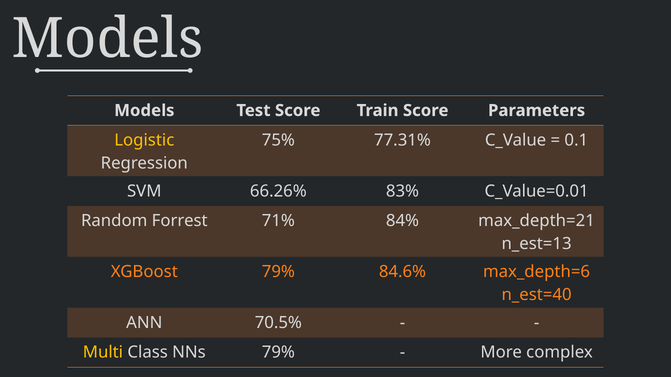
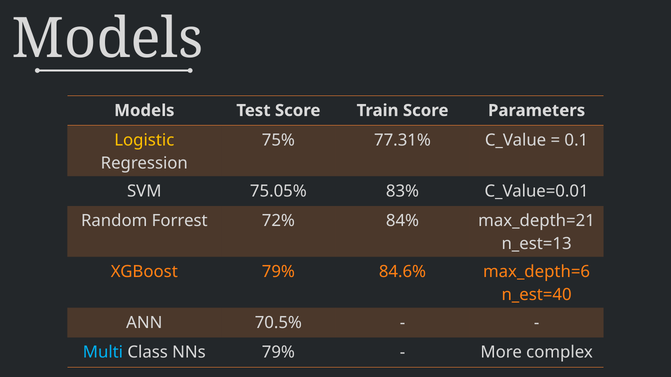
66.26%: 66.26% -> 75.05% (278, 191)
71%: 71% -> 72% (278, 221)
Multi colour: yellow -> light blue (103, 353)
